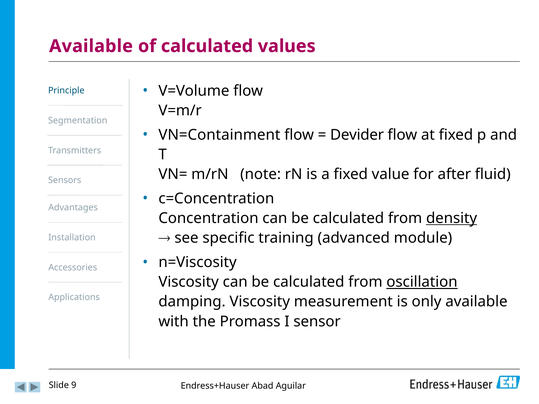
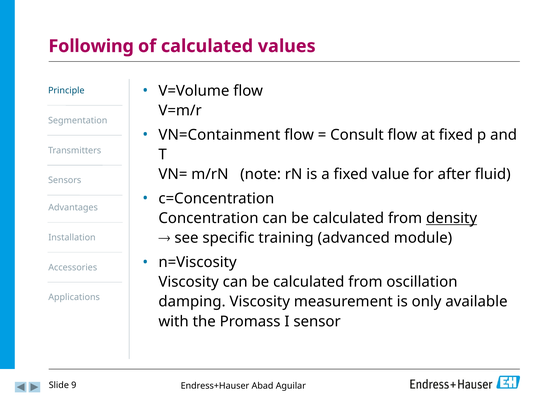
Available: Available -> Following (91, 46)
Devider: Devider -> Consult (357, 135)
oscillation underline: present -> none (422, 282)
